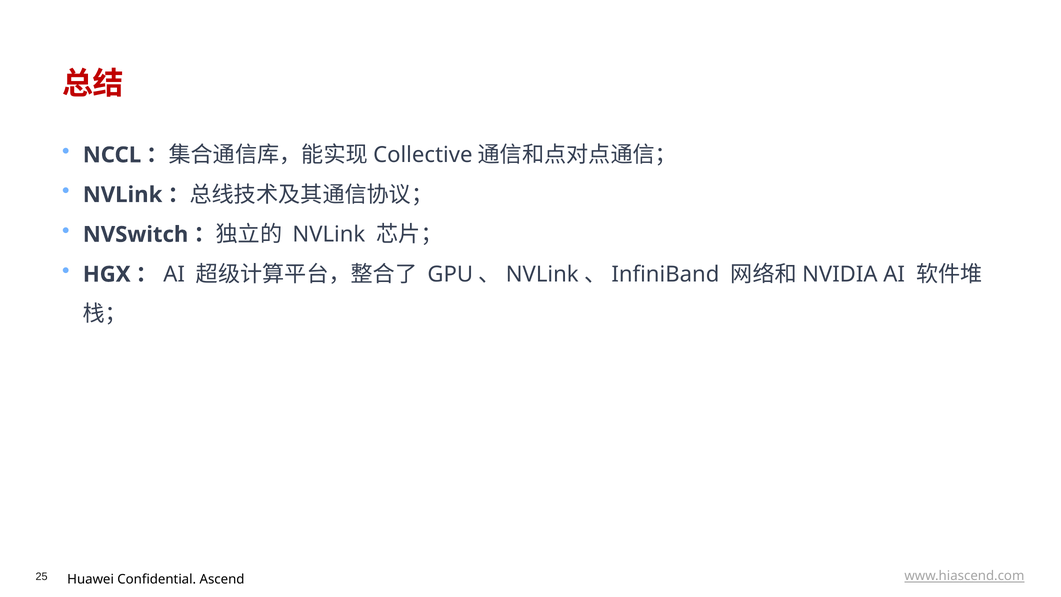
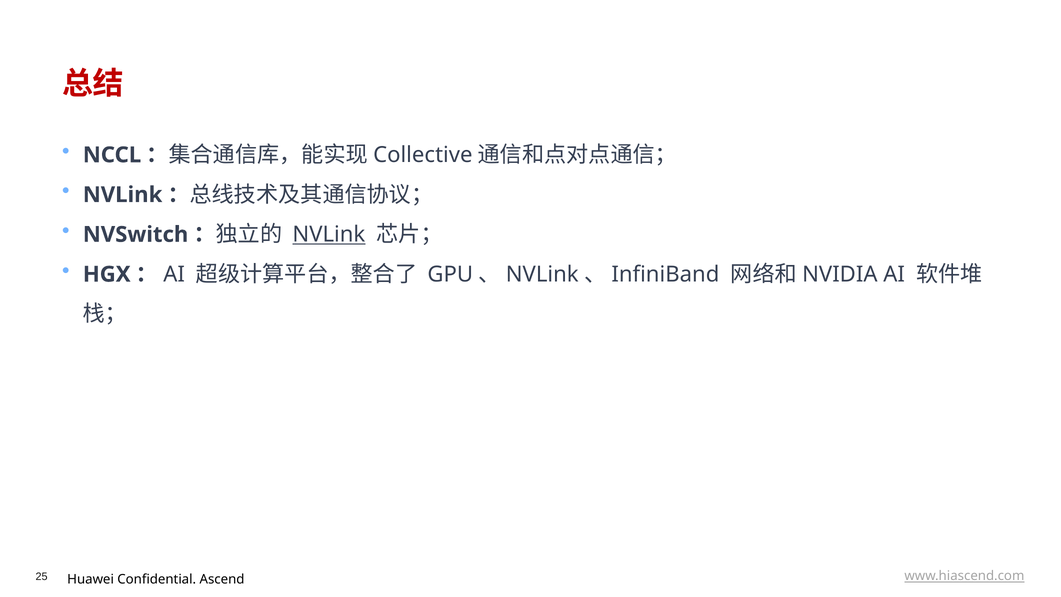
NVLink underline: none -> present (329, 234)
